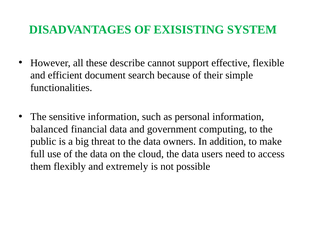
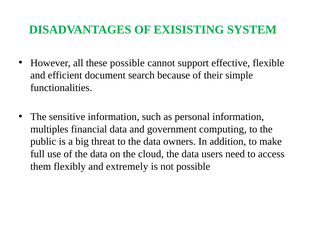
these describe: describe -> possible (127, 63)
balanced: balanced -> multiples (49, 129)
